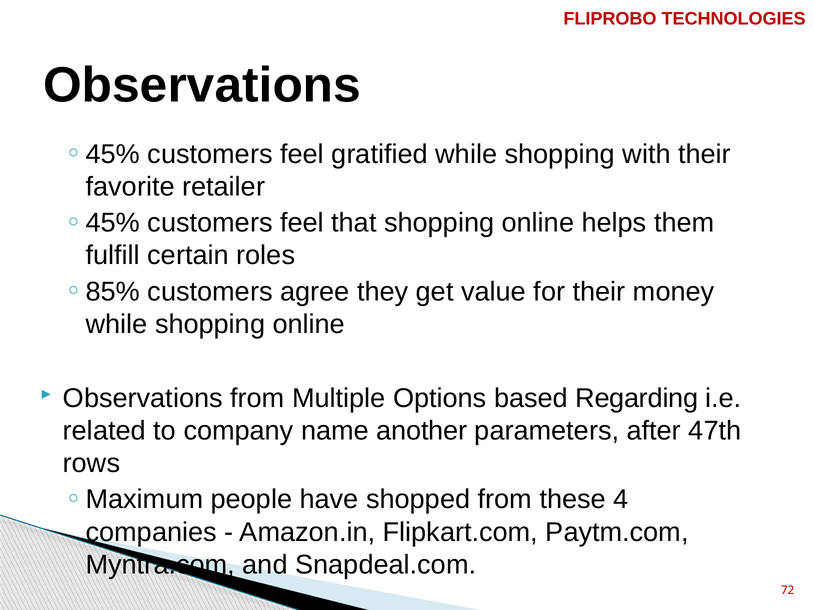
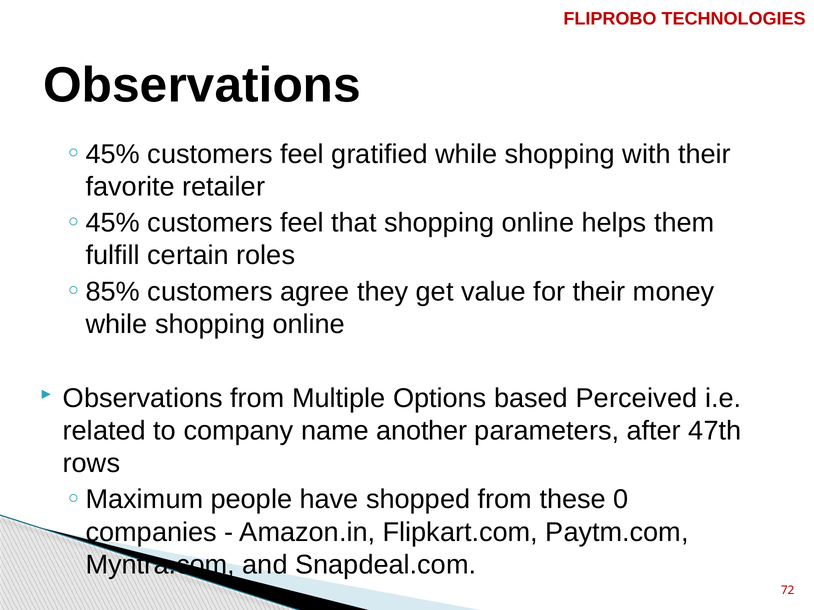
Regarding: Regarding -> Perceived (636, 399)
4: 4 -> 0 (621, 500)
